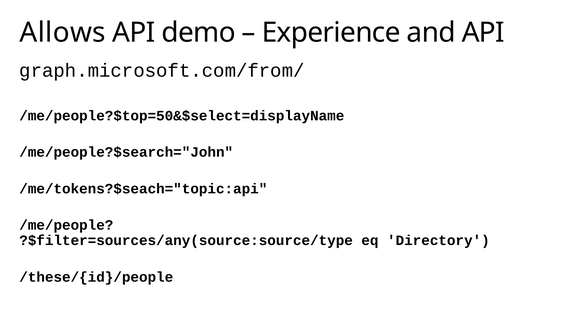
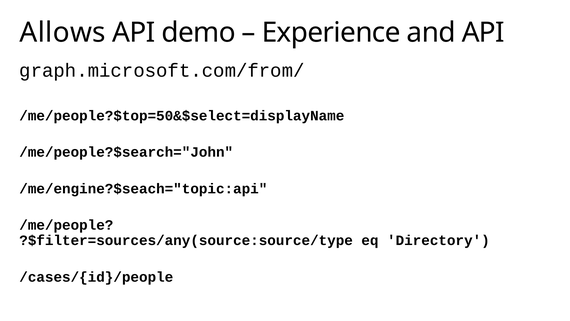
/me/tokens?$seach="topic:api: /me/tokens?$seach="topic:api -> /me/engine?$seach="topic:api (143, 188)
/these/{id}/people: /these/{id}/people -> /cases/{id}/people (96, 277)
